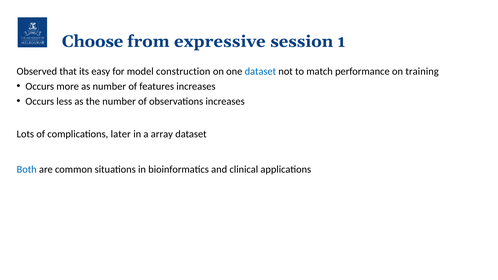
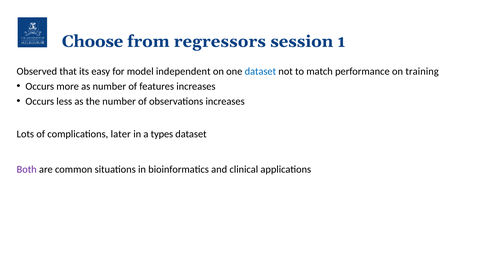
expressive: expressive -> regressors (220, 41)
construction: construction -> independent (183, 71)
array: array -> types (162, 134)
Both colour: blue -> purple (27, 169)
